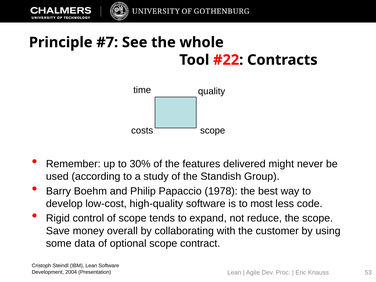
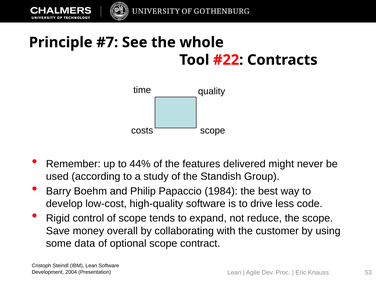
30%: 30% -> 44% (140, 164)
1978: 1978 -> 1984 (221, 191)
most: most -> drive (262, 204)
